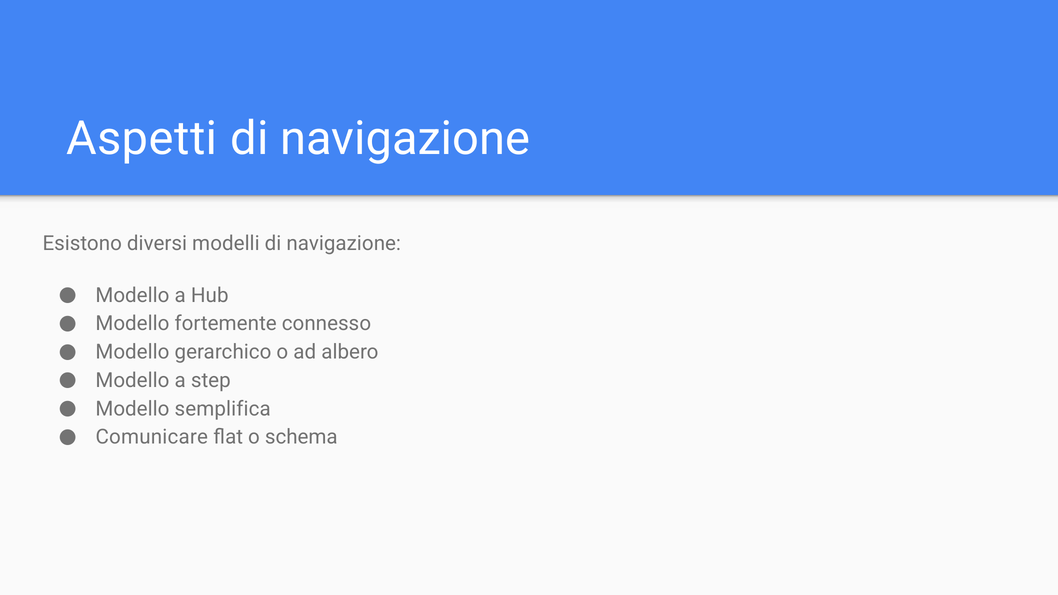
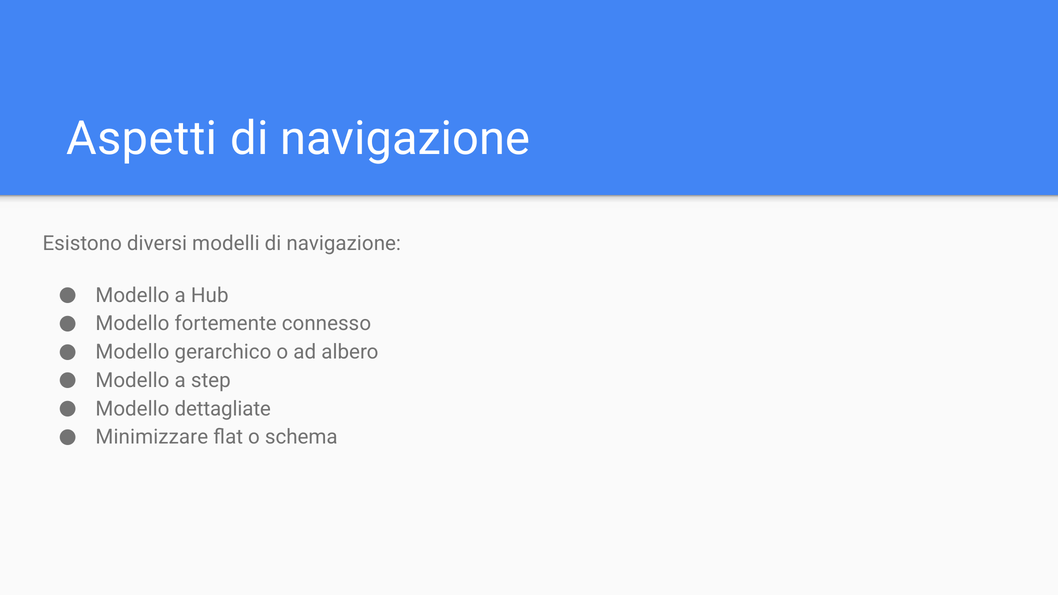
semplifica: semplifica -> dettagliate (223, 409)
Comunicare: Comunicare -> Minimizzare (152, 437)
